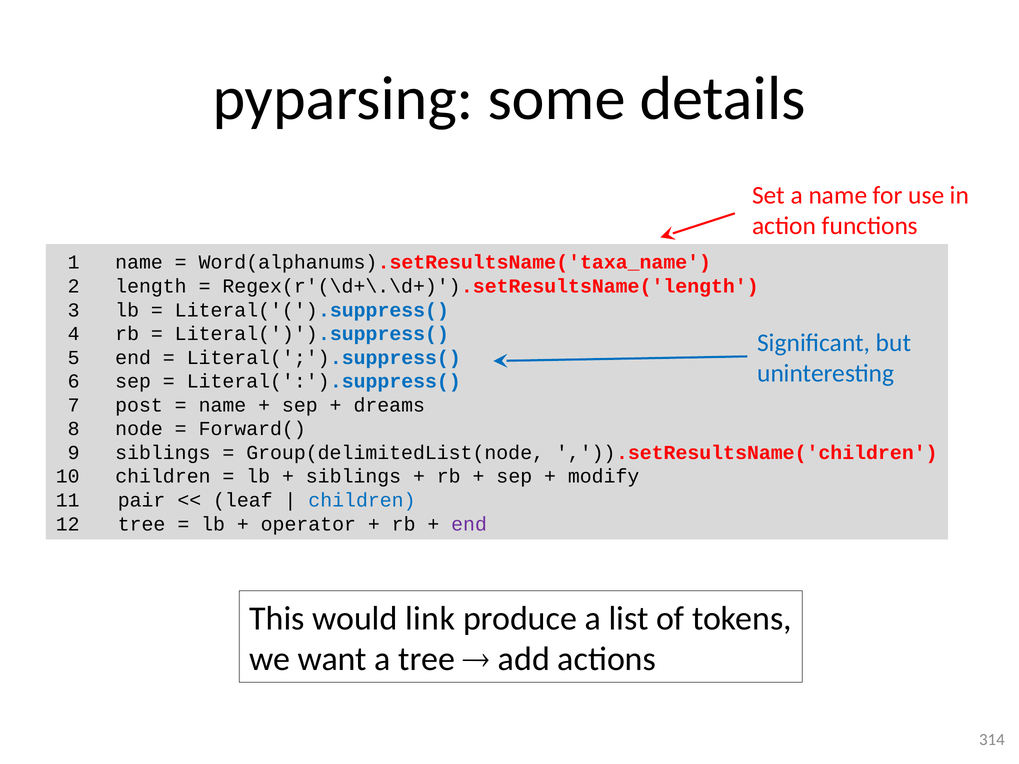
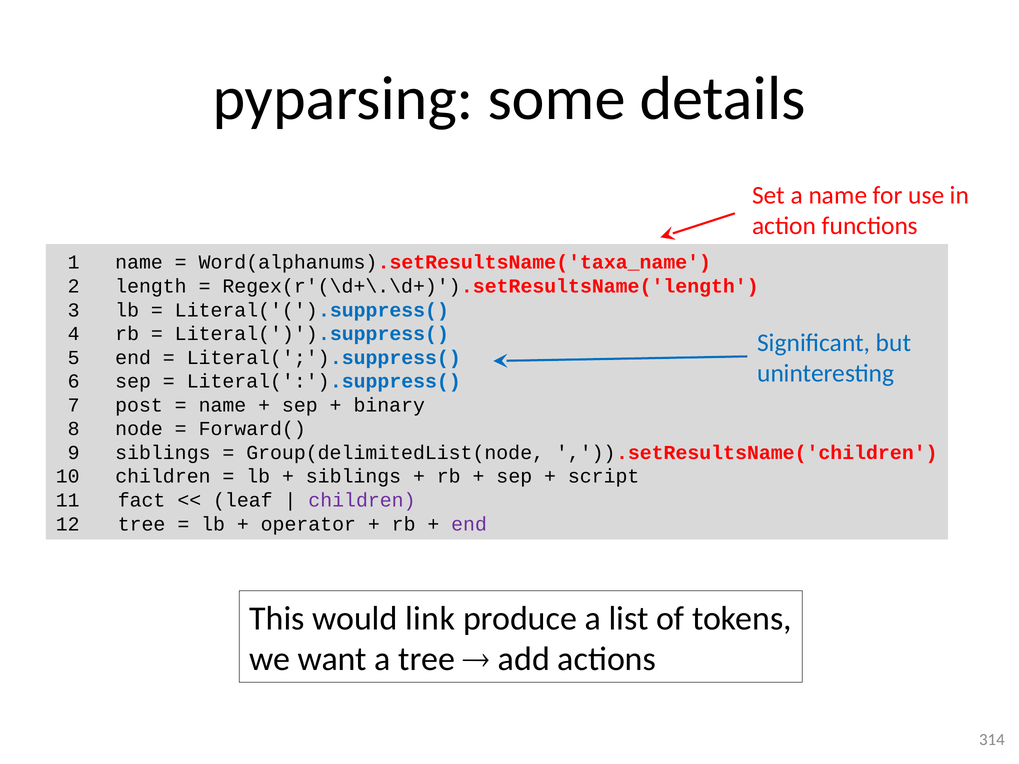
dreams: dreams -> binary (389, 405)
modify: modify -> script (604, 477)
pair: pair -> fact (142, 500)
children colour: blue -> purple (362, 500)
